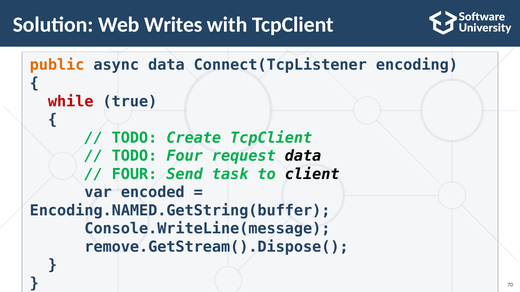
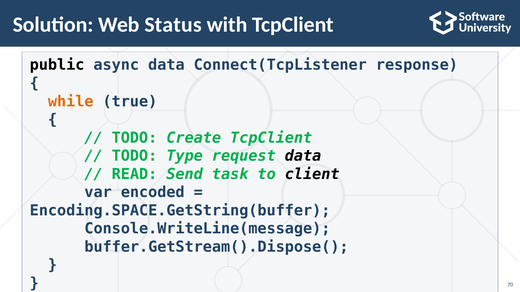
Writes: Writes -> Status (173, 25)
public colour: orange -> black (57, 65)
encoding: encoding -> response (417, 65)
while colour: red -> orange (71, 102)
TODO Four: Four -> Type (185, 156)
FOUR: FOUR -> READ (134, 174)
Encoding.NAMED.GetString(buffer: Encoding.NAMED.GetString(buffer -> Encoding.SPACE.GetString(buffer (180, 211)
remove.GetStream().Dispose(: remove.GetStream().Dispose( -> buffer.GetStream().Dispose( (217, 247)
